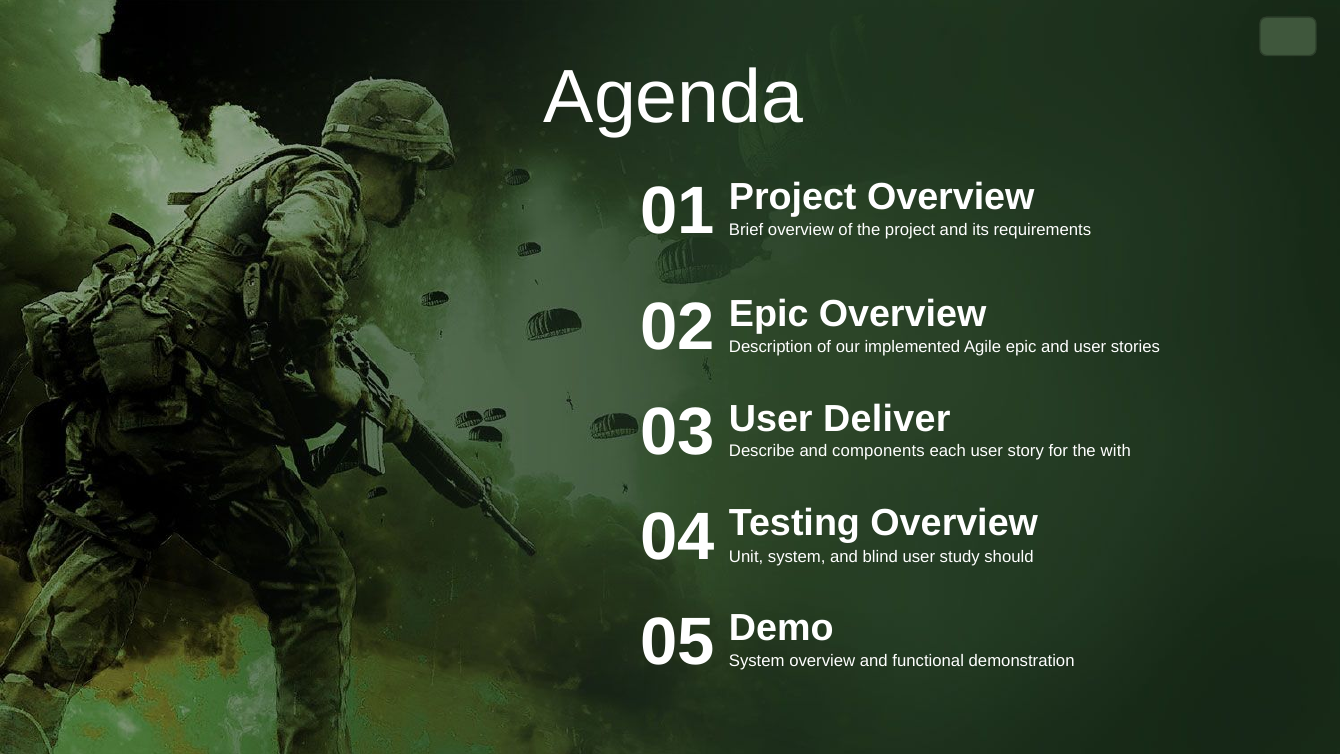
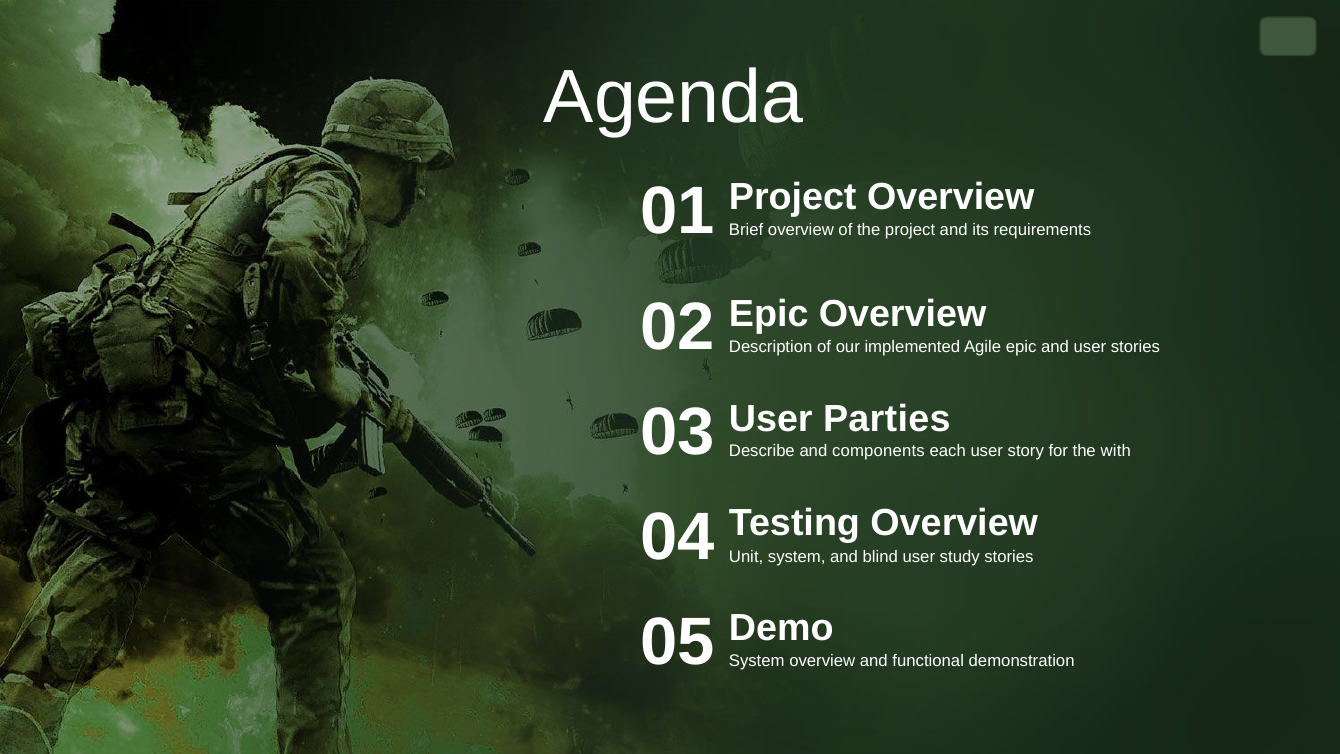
Deliver: Deliver -> Parties (887, 419)
study should: should -> stories (1009, 557)
